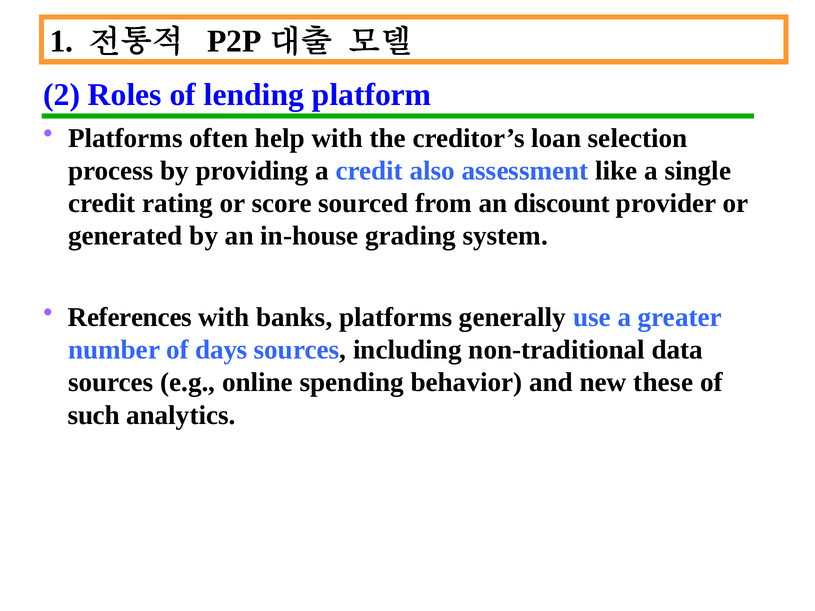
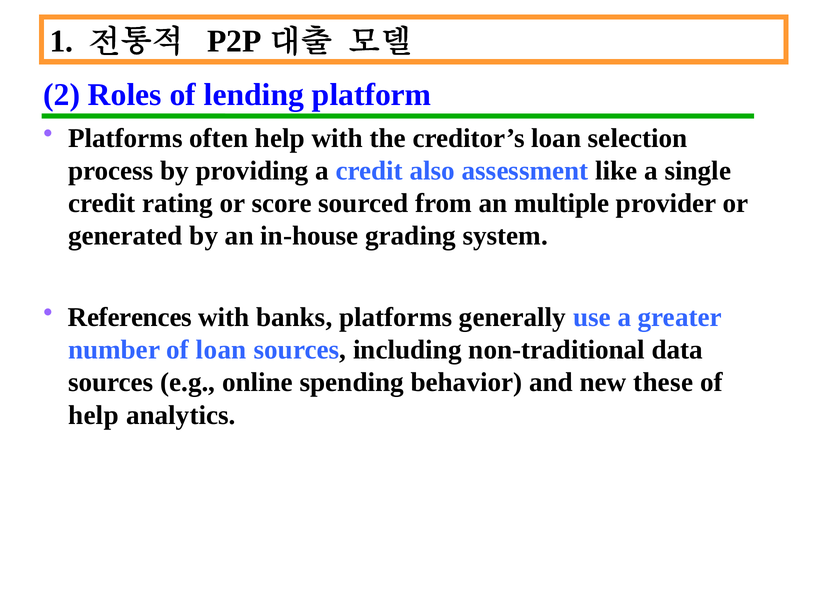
discount: discount -> multiple (562, 203)
of days: days -> loan (221, 350)
such: such -> help (94, 415)
